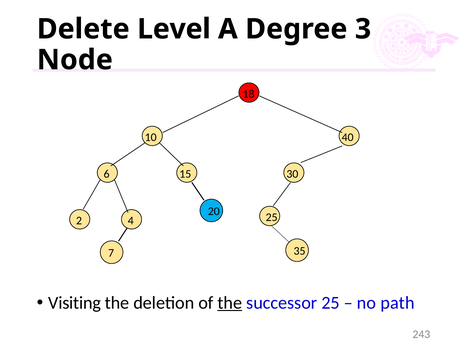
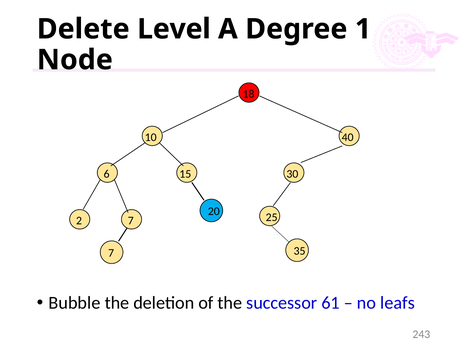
3: 3 -> 1 (363, 29)
2 4: 4 -> 7 (131, 221)
Visiting: Visiting -> Bubble (75, 303)
the underline: present -> none (230, 303)
successor 25: 25 -> 61 (331, 303)
path: path -> leafs (398, 303)
